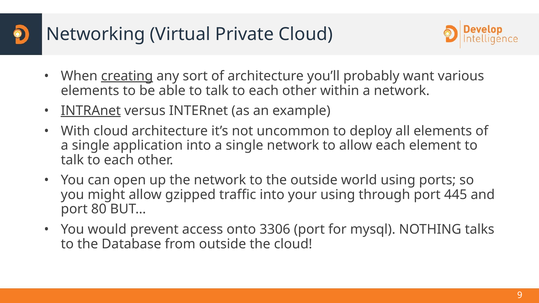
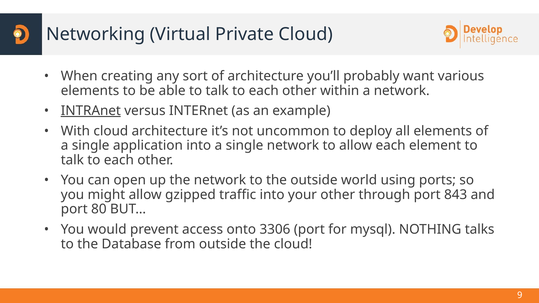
creating underline: present -> none (127, 76)
your using: using -> other (338, 195)
445: 445 -> 843 (456, 195)
